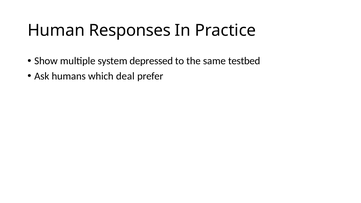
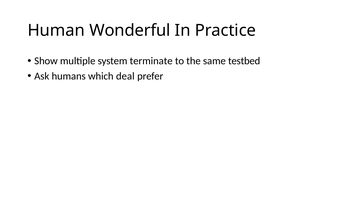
Responses: Responses -> Wonderful (130, 30)
depressed: depressed -> terminate (151, 61)
